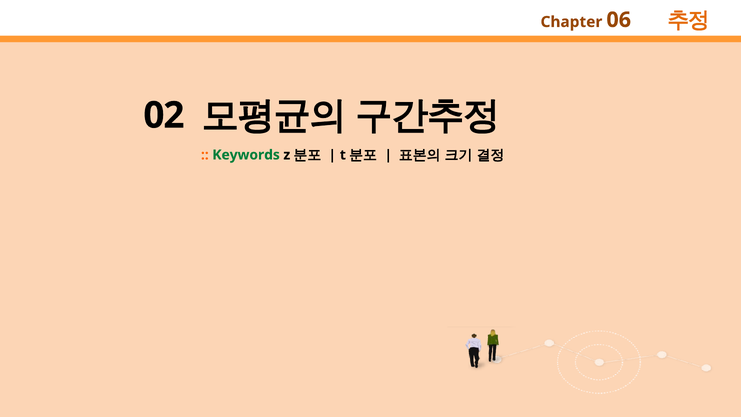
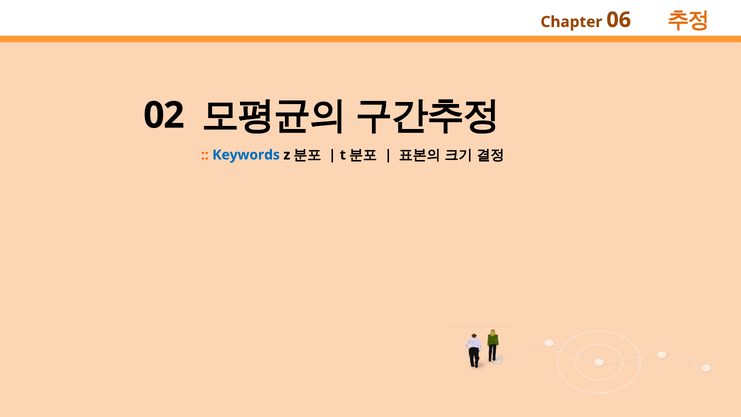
Keywords colour: green -> blue (246, 155)
